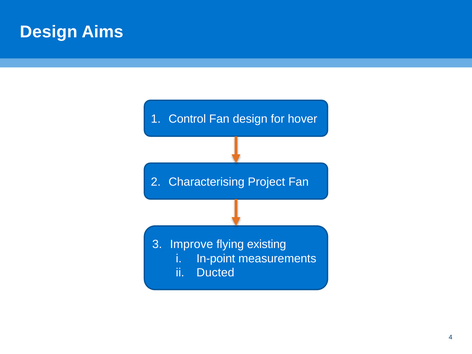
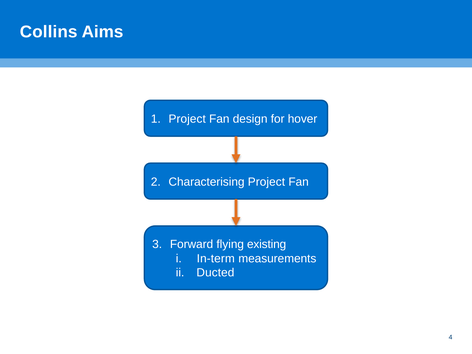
Design: Design -> Collins (49, 32)
Control: Control -> Project (187, 119)
Improve: Improve -> Forward (192, 244)
In-point: In-point -> In-term (216, 259)
